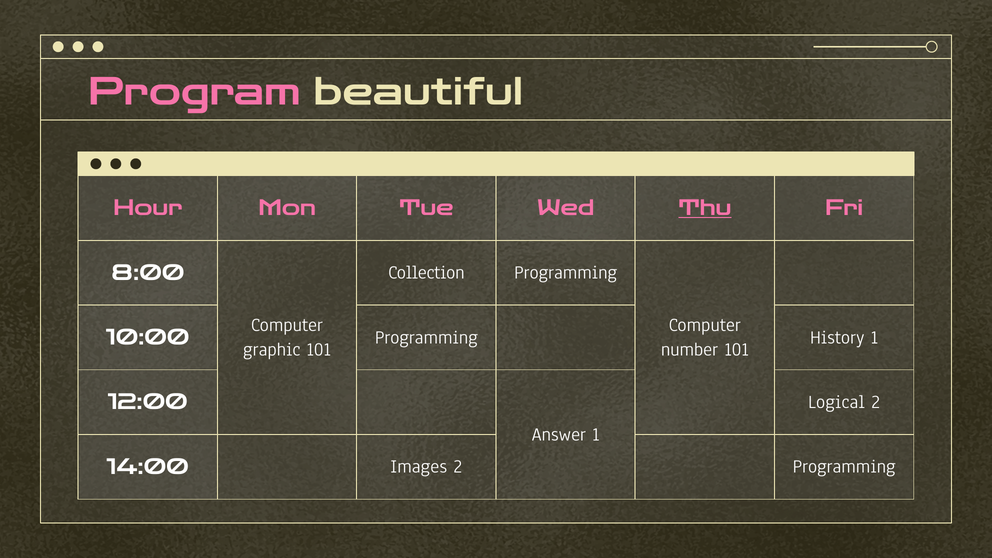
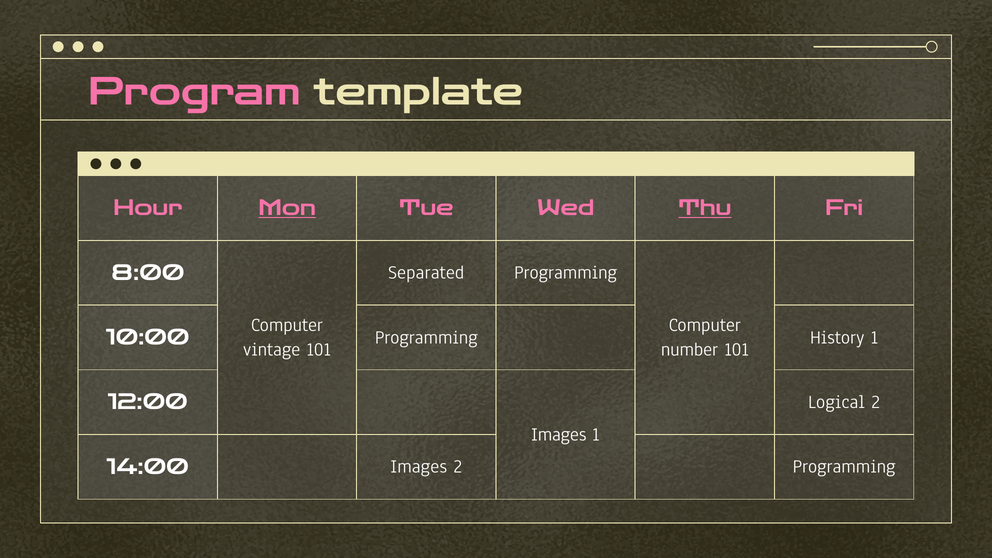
beautiful: beautiful -> template (419, 92)
Mon underline: none -> present (287, 208)
Collection: Collection -> Separated (426, 272)
graphic: graphic -> vintage (272, 350)
Answer: Answer -> Images (559, 434)
